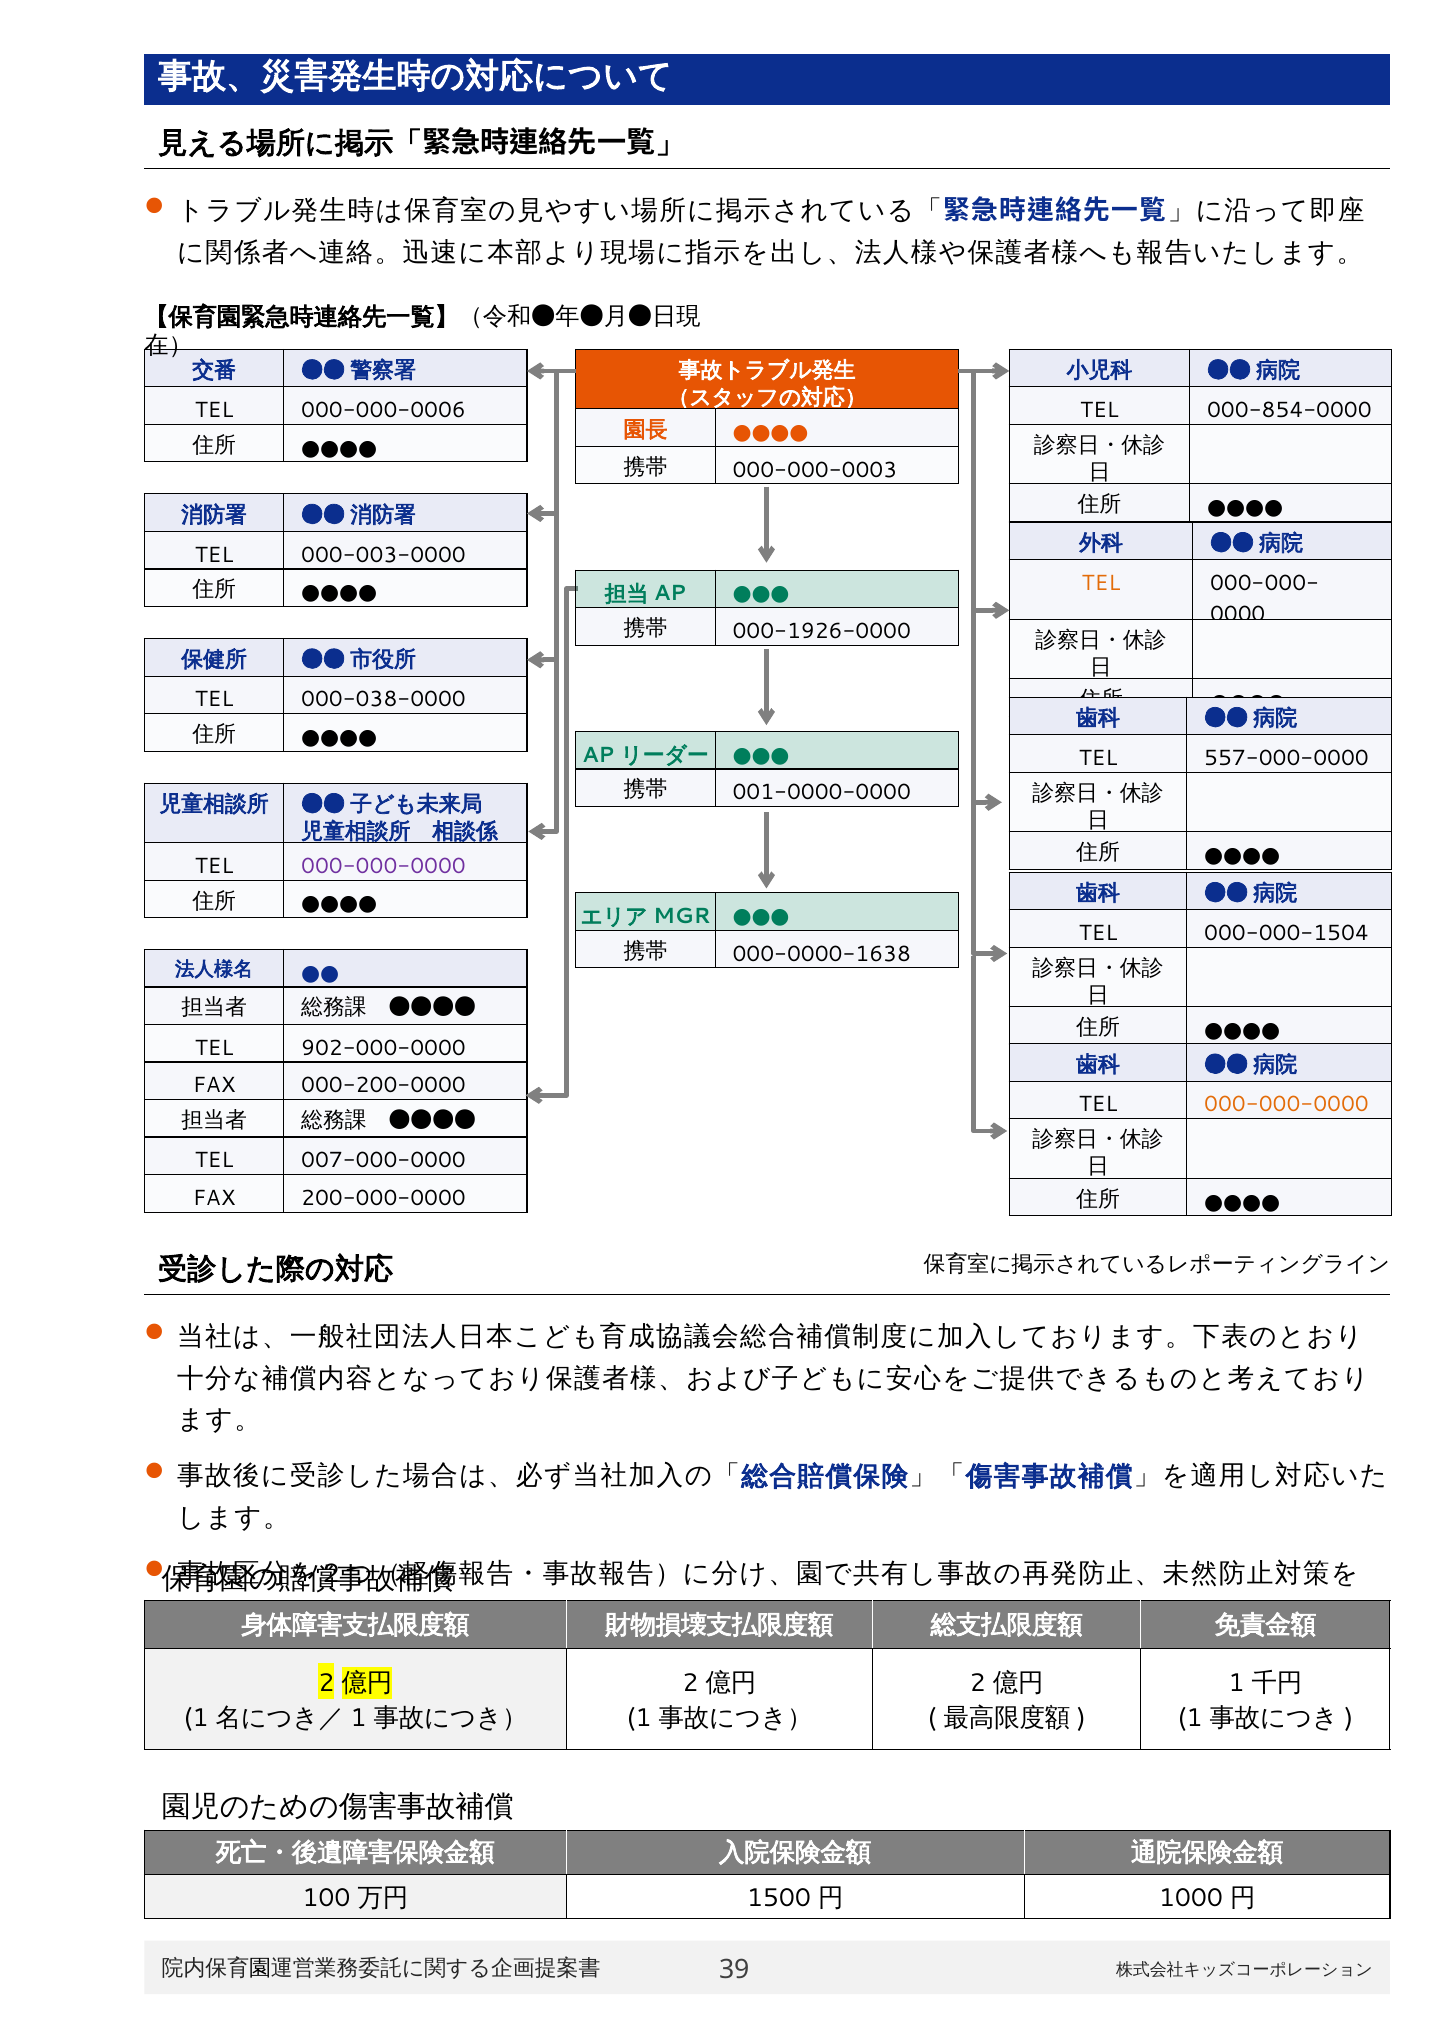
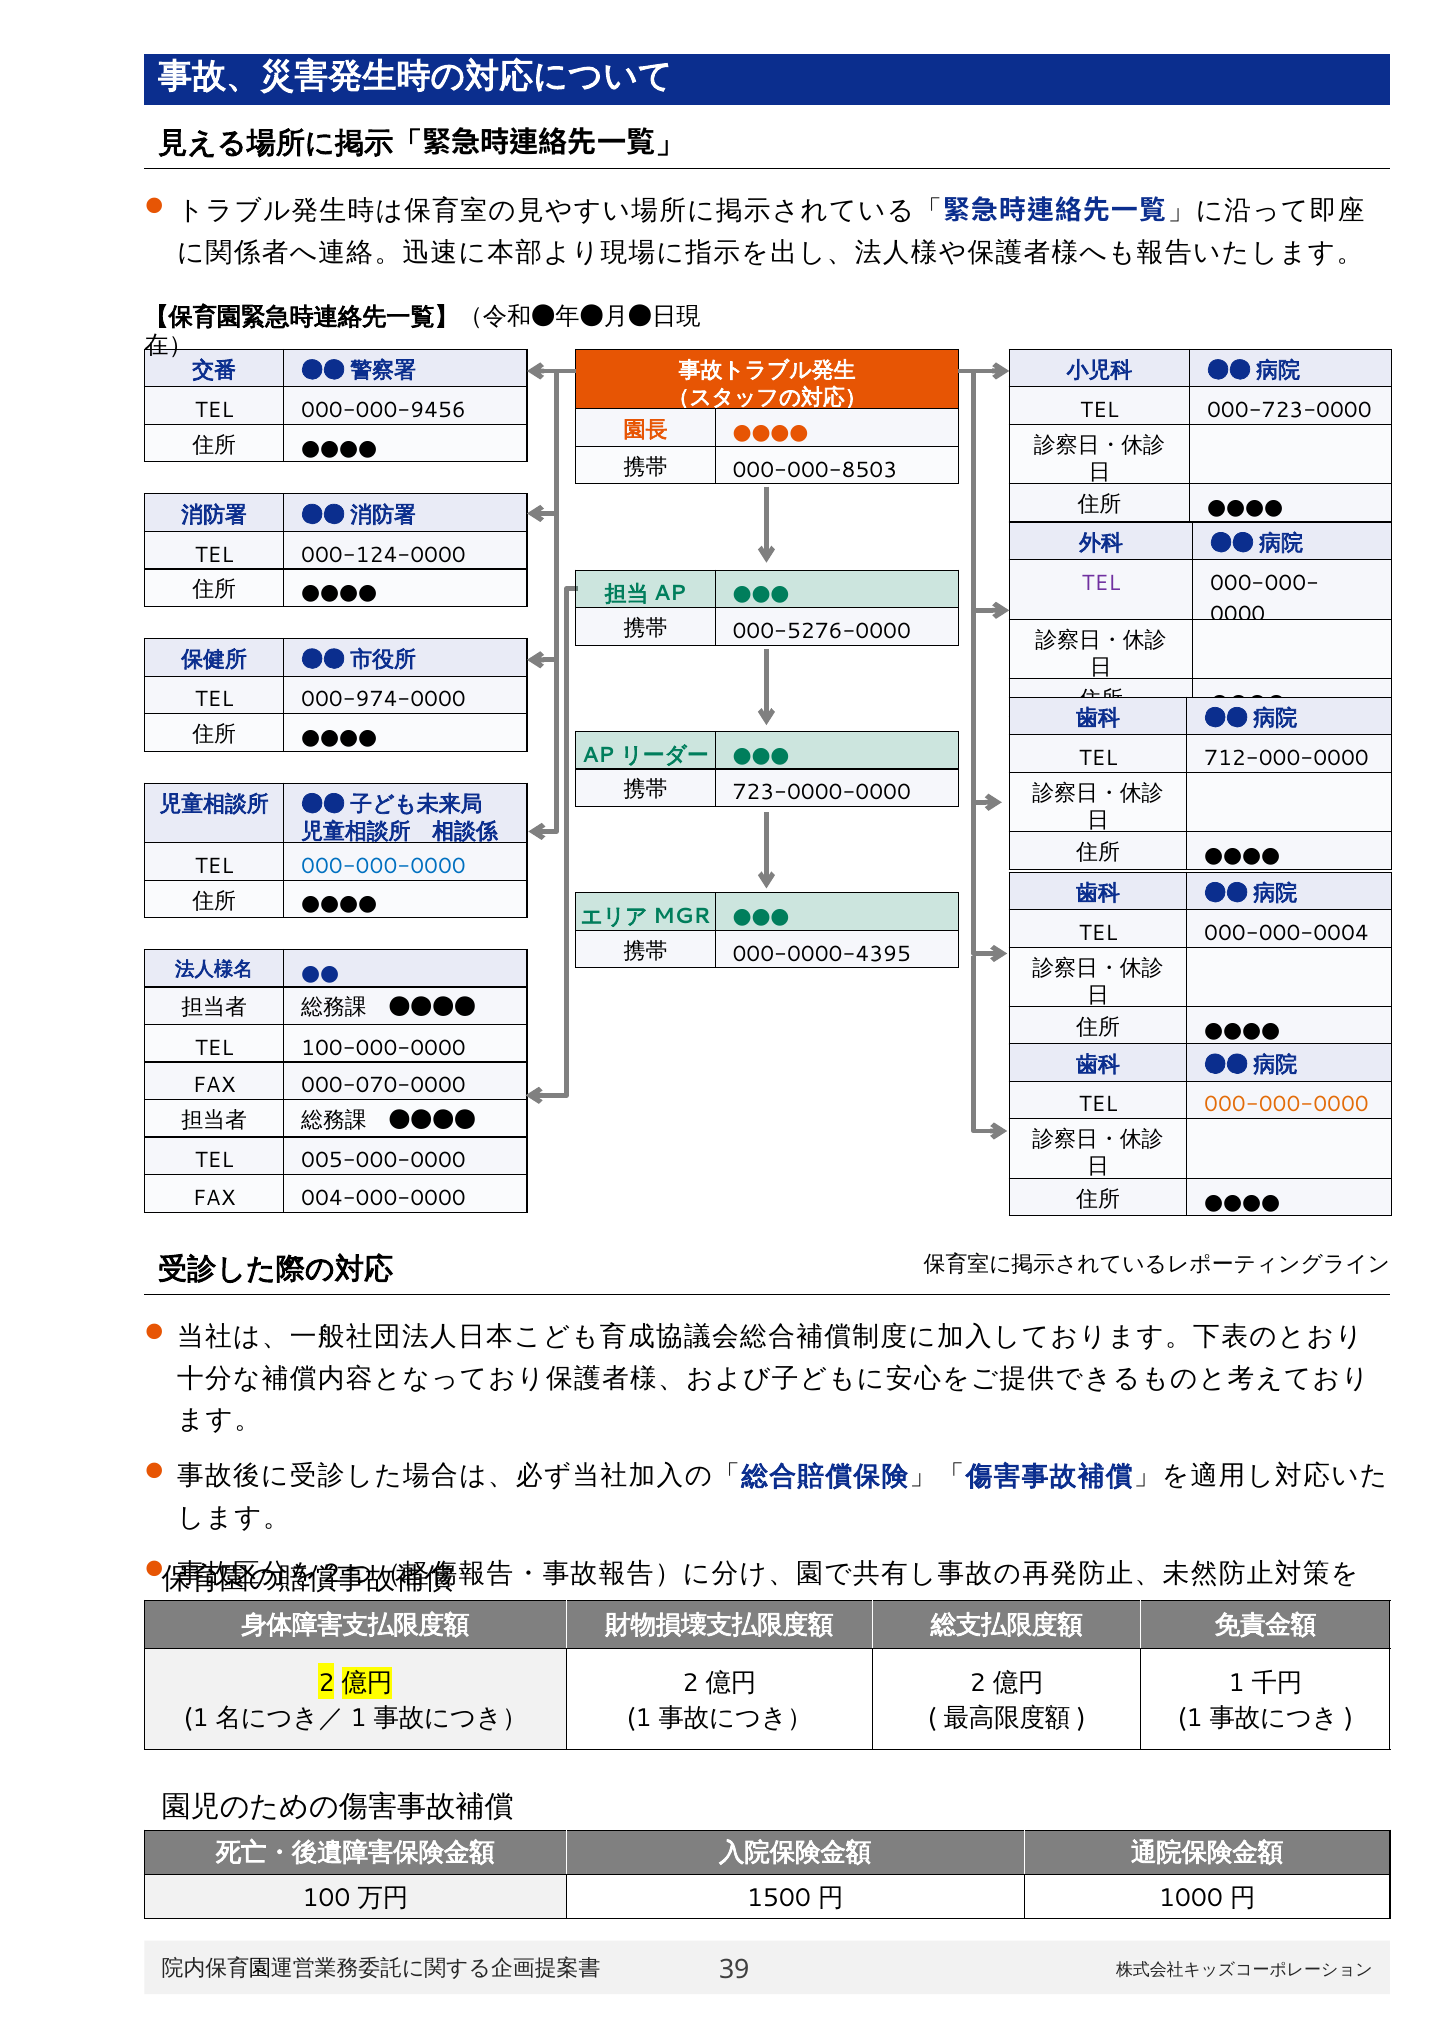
000-000-0006: 000-000-0006 -> 000-000-9456 (383, 410)
000-854-0000: 000-854-0000 -> 000-723-0000 (1289, 410)
000-000-0003: 000-000-0003 -> 000-000-8503 (815, 470)
000-003-0000: 000-003-0000 -> 000-124-0000 (383, 555)
TEL colour: orange -> purple (1101, 583)
000-1926-0000: 000-1926-0000 -> 000-5276-0000 (822, 631)
000-038-0000: 000-038-0000 -> 000-974-0000 (383, 699)
557-000-0000: 557-000-0000 -> 712-000-0000 (1287, 758)
001-0000-0000: 001-0000-0000 -> 723-0000-0000 (822, 792)
000-000-0000 colour: purple -> blue (383, 866)
000-000-1504: 000-000-1504 -> 000-000-0004 (1287, 933)
000-0000-1638: 000-0000-1638 -> 000-0000-4395 (822, 954)
902-000-0000: 902-000-0000 -> 100-000-0000 (383, 1048)
000-200-0000: 000-200-0000 -> 000-070-0000 (383, 1085)
007-000-0000: 007-000-0000 -> 005-000-0000 (383, 1160)
200-000-0000: 200-000-0000 -> 004-000-0000 (383, 1198)
